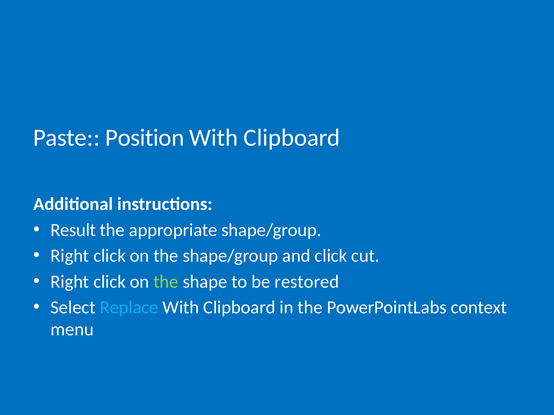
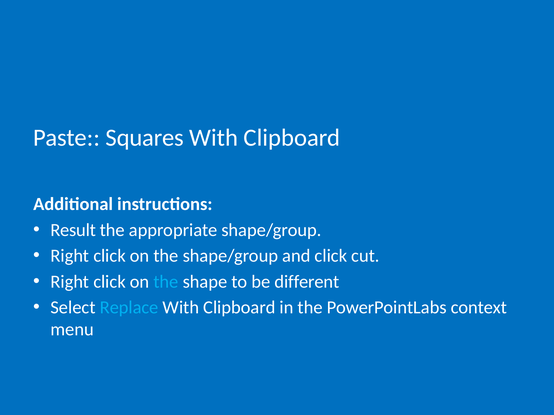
Position: Position -> Squares (145, 138)
the colour: light green -> light blue (166, 282)
restored: restored -> different (307, 282)
